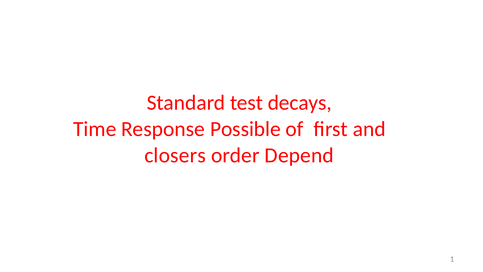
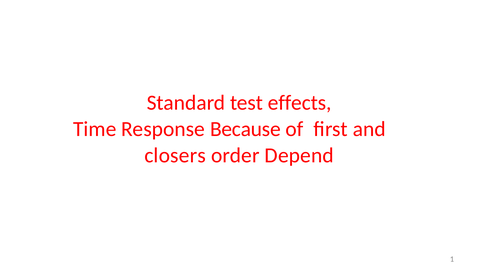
decays: decays -> effects (300, 103)
Possible: Possible -> Because (245, 129)
